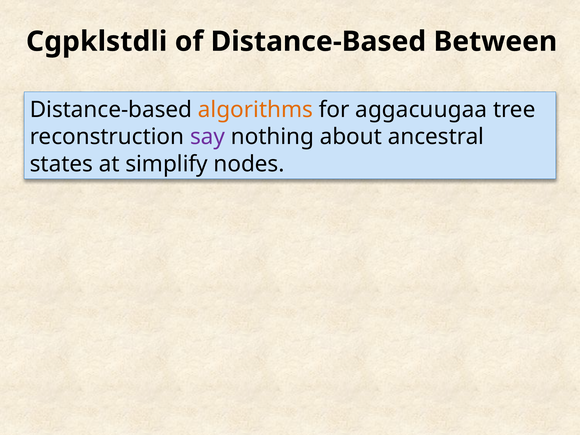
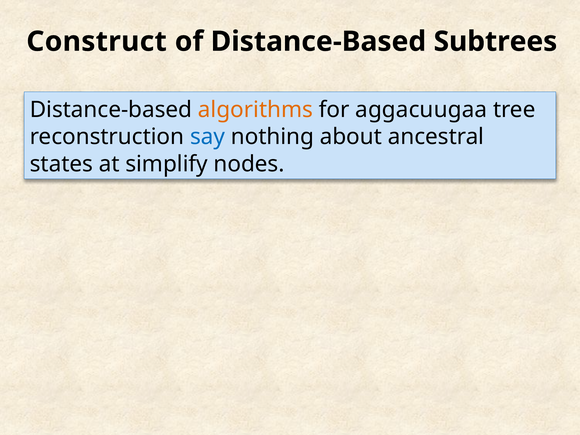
Cgpklstdli: Cgpklstdli -> Construct (97, 42)
Between: Between -> Subtrees (495, 42)
say colour: purple -> blue (208, 137)
